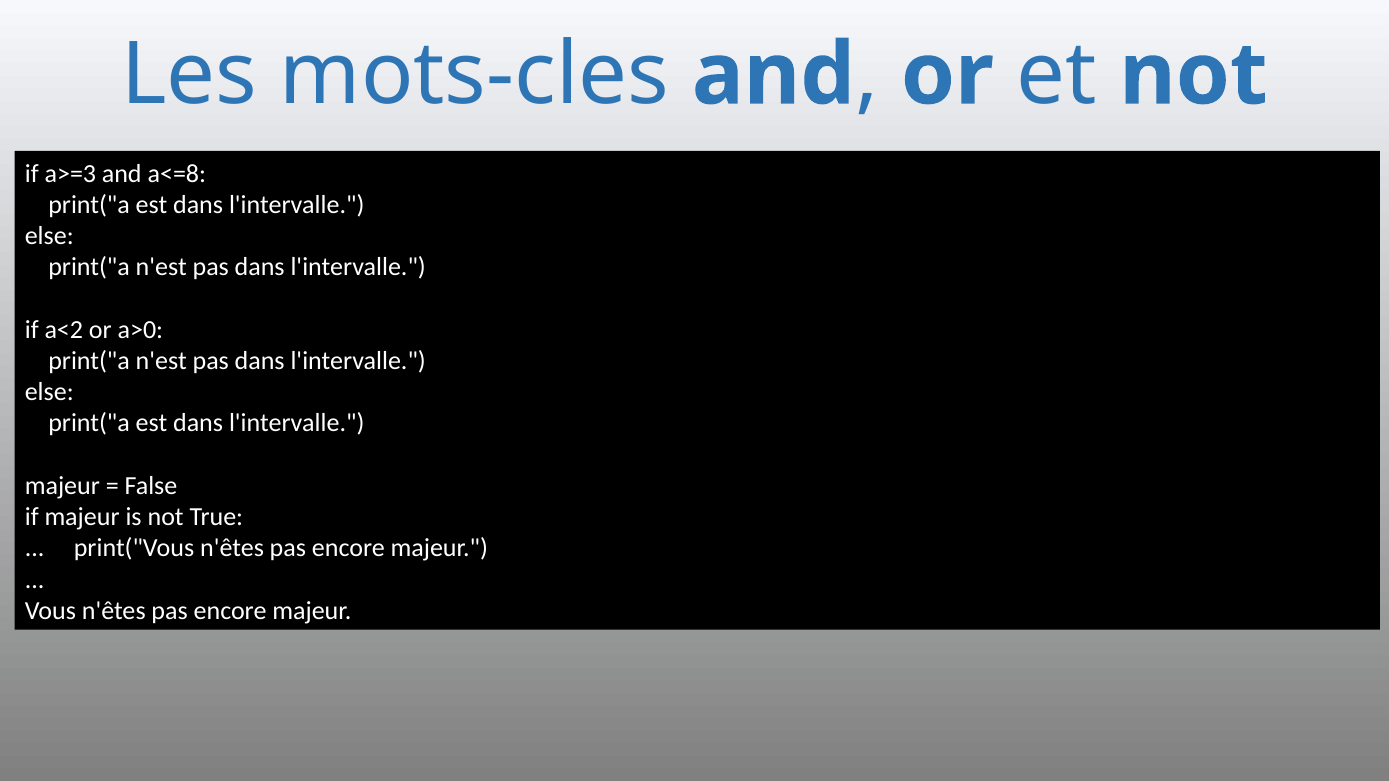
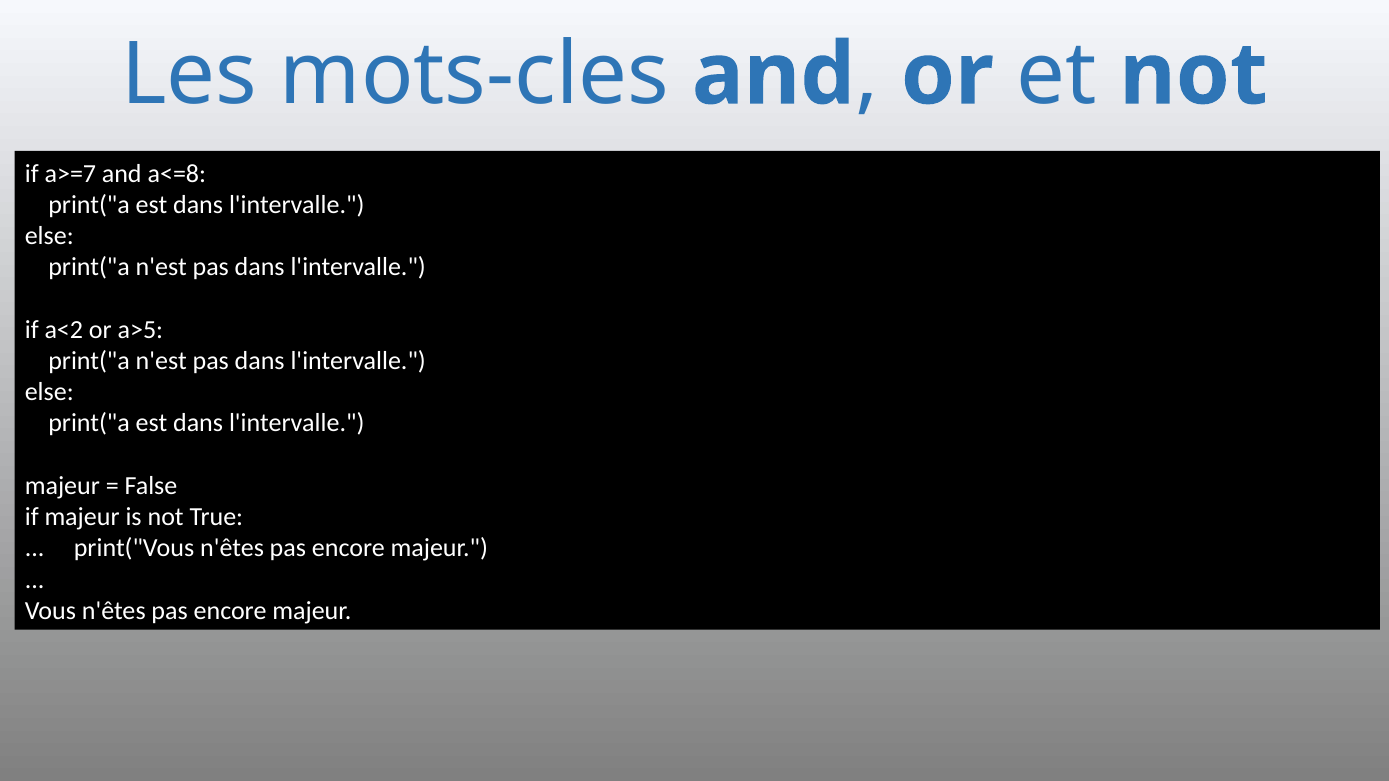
a>=3: a>=3 -> a>=7 (70, 174)
a>0: a>0 -> a>5 (140, 330)
